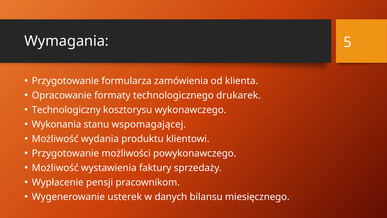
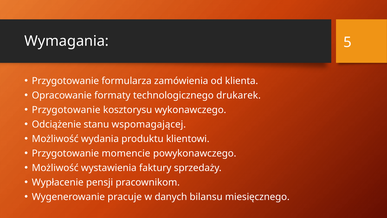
Technologiczny: Technologiczny -> Przygotowanie (66, 110)
Wykonania: Wykonania -> Odciążenie (56, 124)
możliwości: możliwości -> momencie (126, 153)
usterek: usterek -> pracuje (125, 197)
